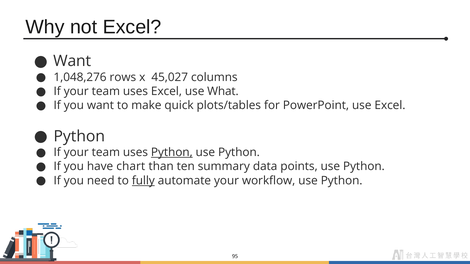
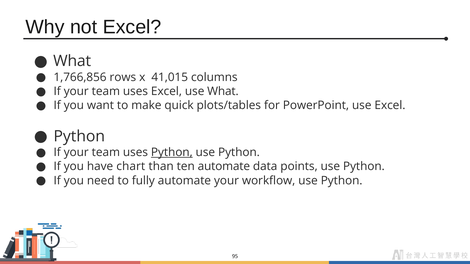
Want: Want -> What (72, 61)
1,048,276: 1,048,276 -> 1,766,856 (80, 77)
45,027: 45,027 -> 41,015 (170, 77)
ten summary: summary -> automate (224, 167)
fully underline: present -> none (143, 181)
